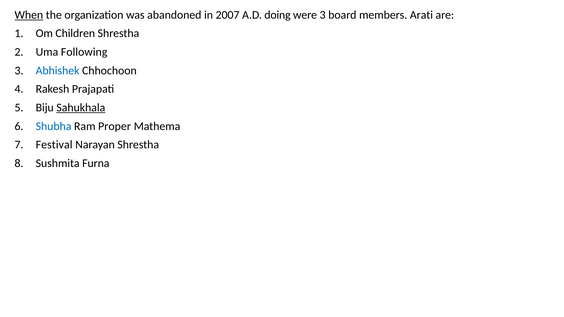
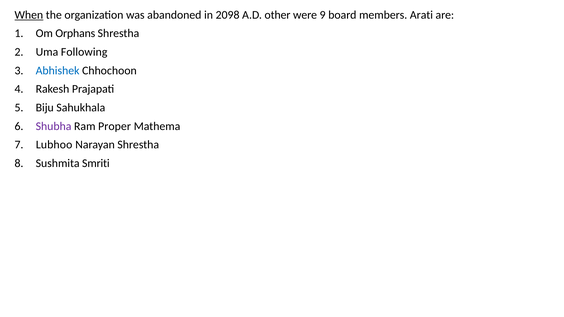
2007: 2007 -> 2098 (228, 15)
doing: doing -> other (278, 15)
were 3: 3 -> 9 (323, 15)
Children: Children -> Orphans (75, 33)
Sahukhala underline: present -> none (81, 108)
Shubha colour: blue -> purple (54, 126)
Festival: Festival -> Lubhoo (54, 145)
Furna: Furna -> Smriti (96, 163)
